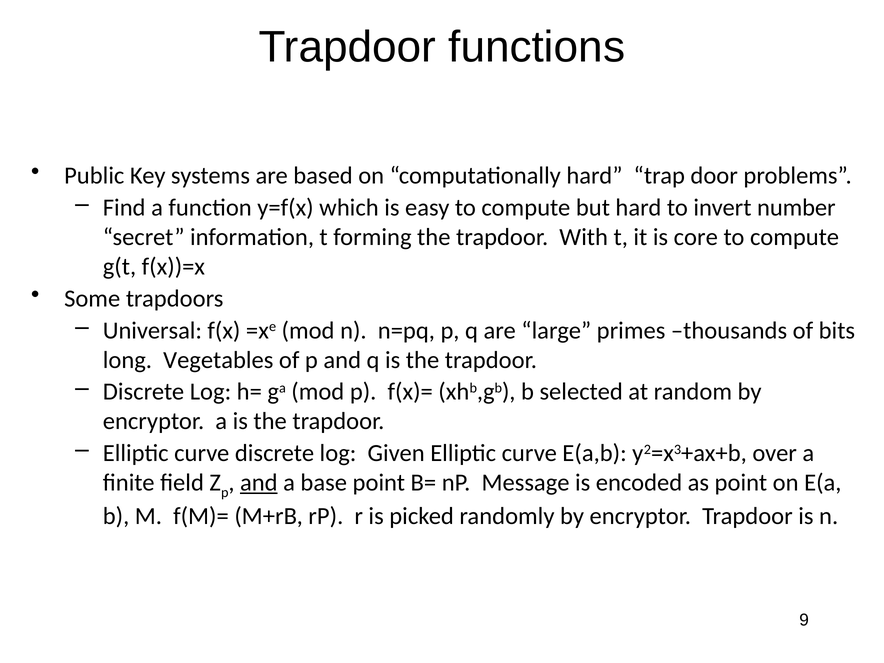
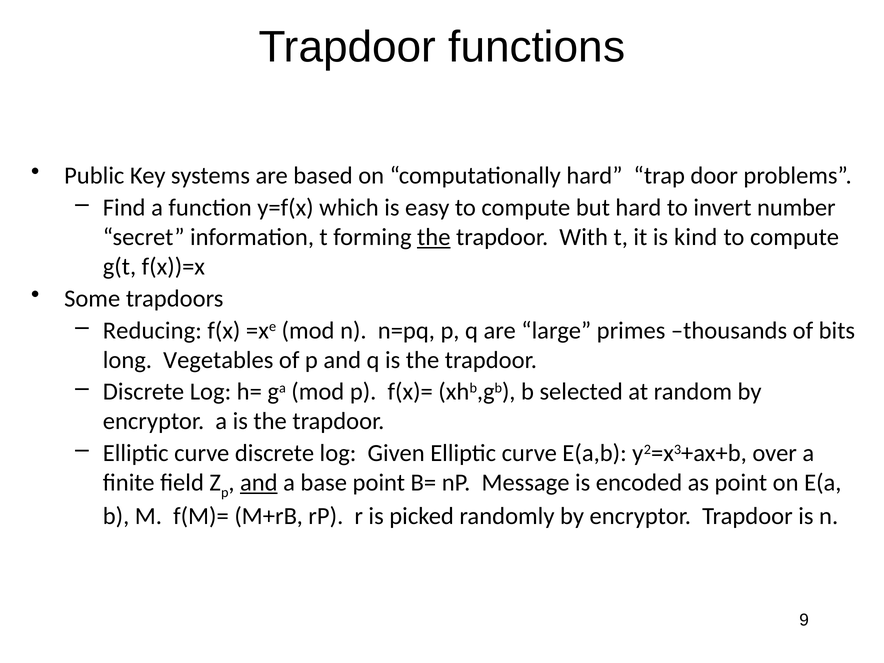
the underline: none -> present (434, 237)
core: core -> kind (696, 237)
Universal: Universal -> Reducing (152, 330)
